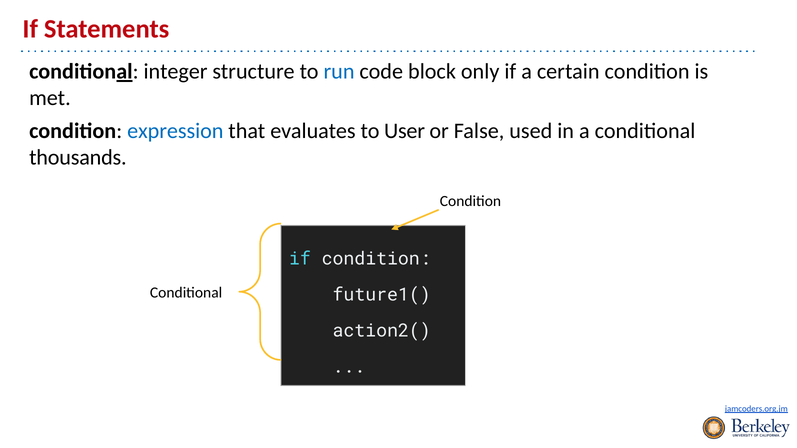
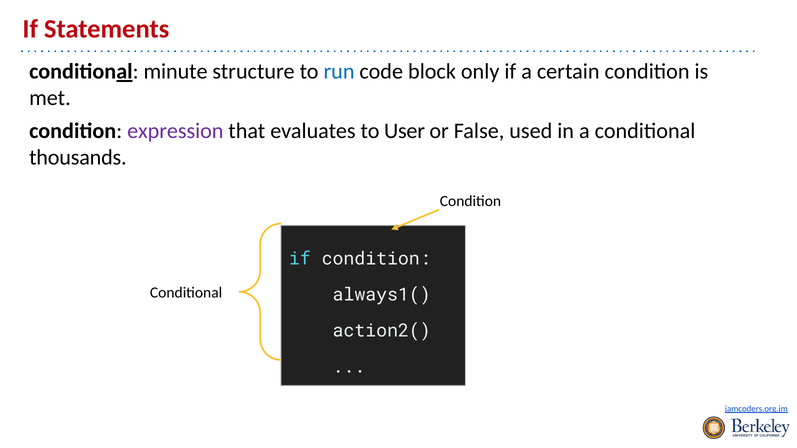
integer: integer -> minute (176, 71)
expression colour: blue -> purple (175, 131)
future1(: future1( -> always1( (382, 295)
